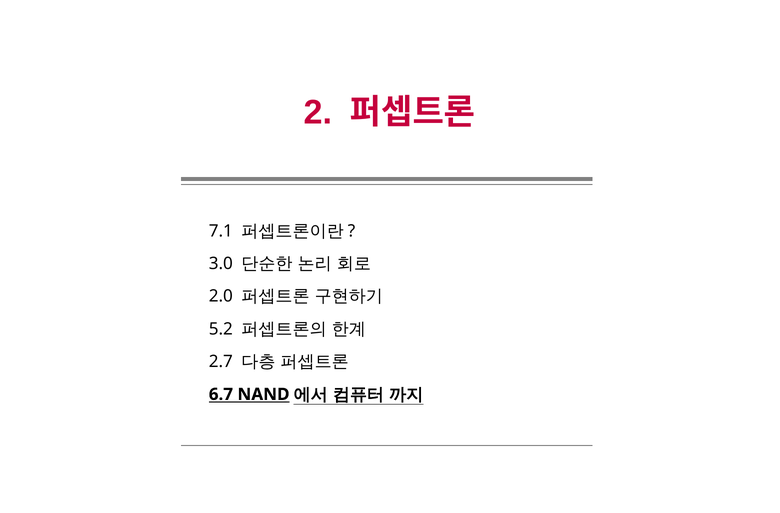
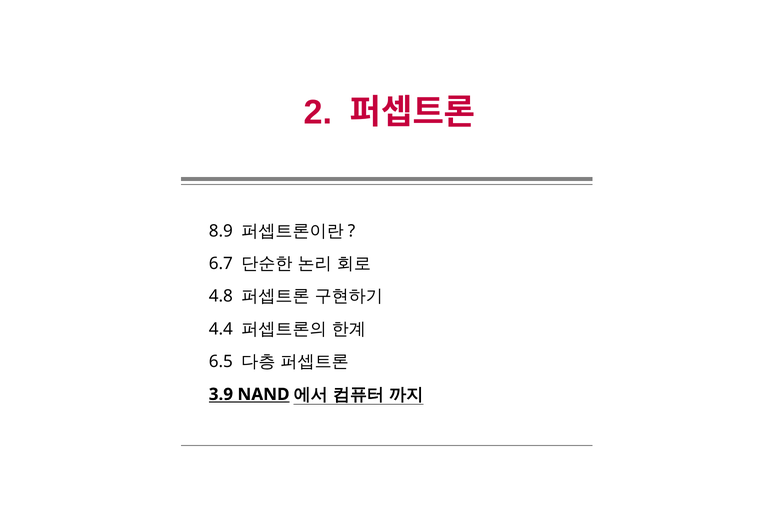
7.1: 7.1 -> 8.9 (221, 231)
3.0: 3.0 -> 6.7 (221, 263)
2.0: 2.0 -> 4.8 (221, 296)
5.2: 5.2 -> 4.4 (221, 329)
2.7: 2.7 -> 6.5 (221, 361)
6.7: 6.7 -> 3.9 (221, 394)
